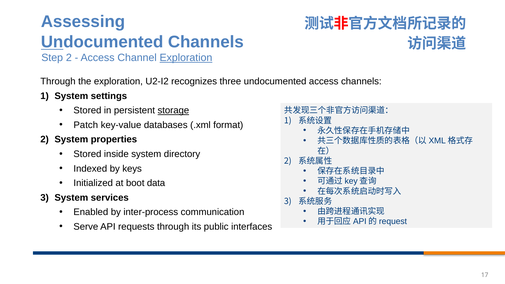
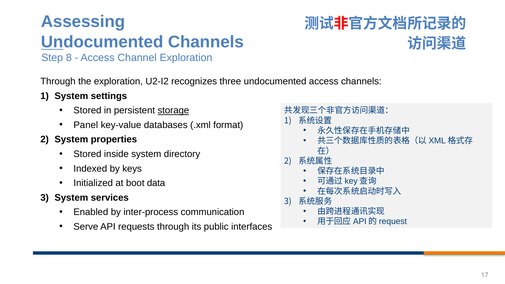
Step 2: 2 -> 8 (69, 58)
Exploration underline: present -> none (186, 58)
Patch: Patch -> Panel (86, 125)
